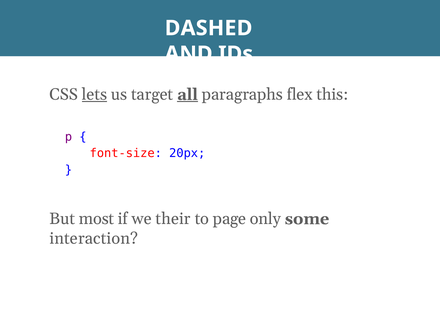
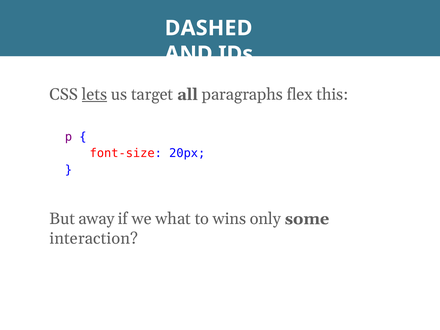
all underline: present -> none (188, 95)
most: most -> away (97, 219)
their: their -> what (173, 219)
page: page -> wins (230, 219)
